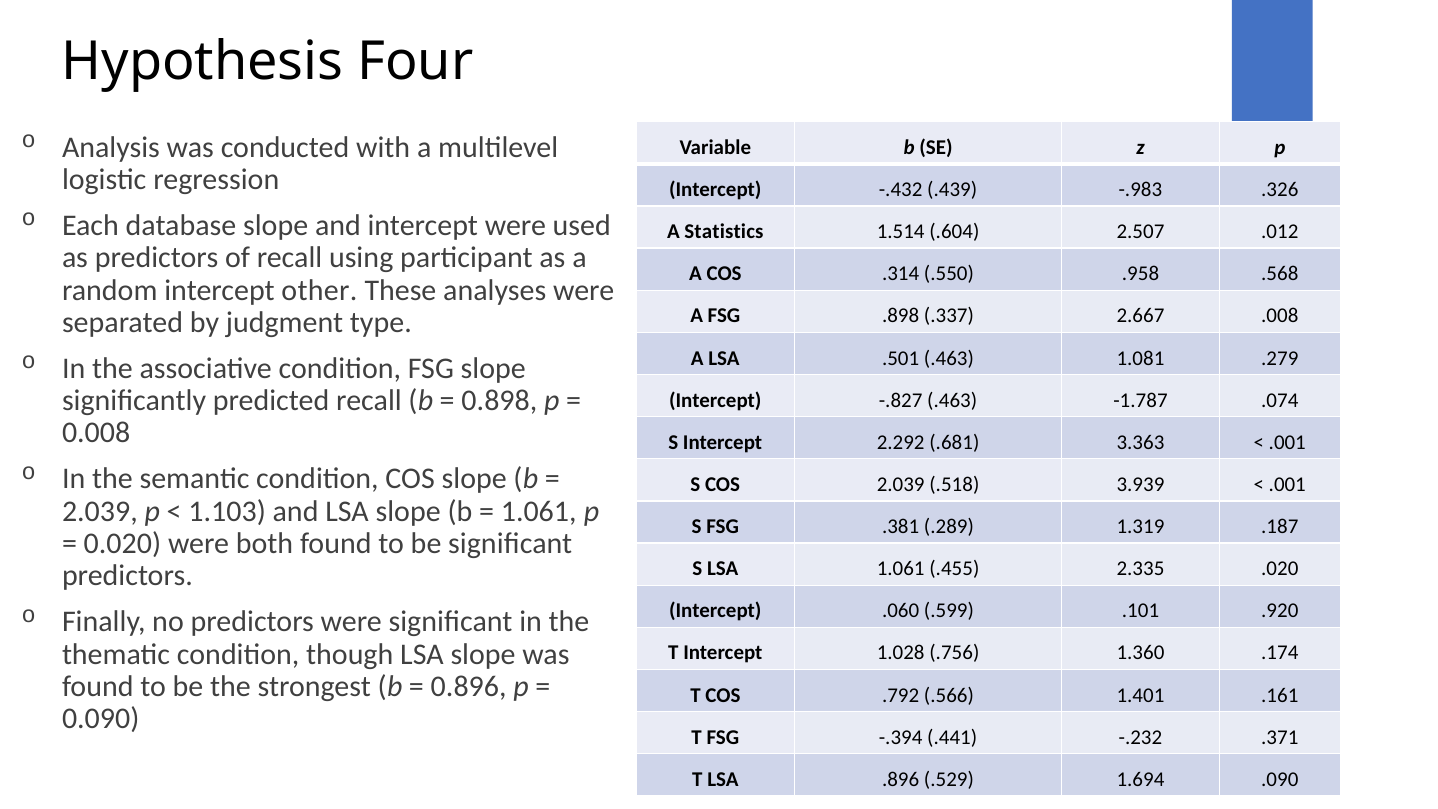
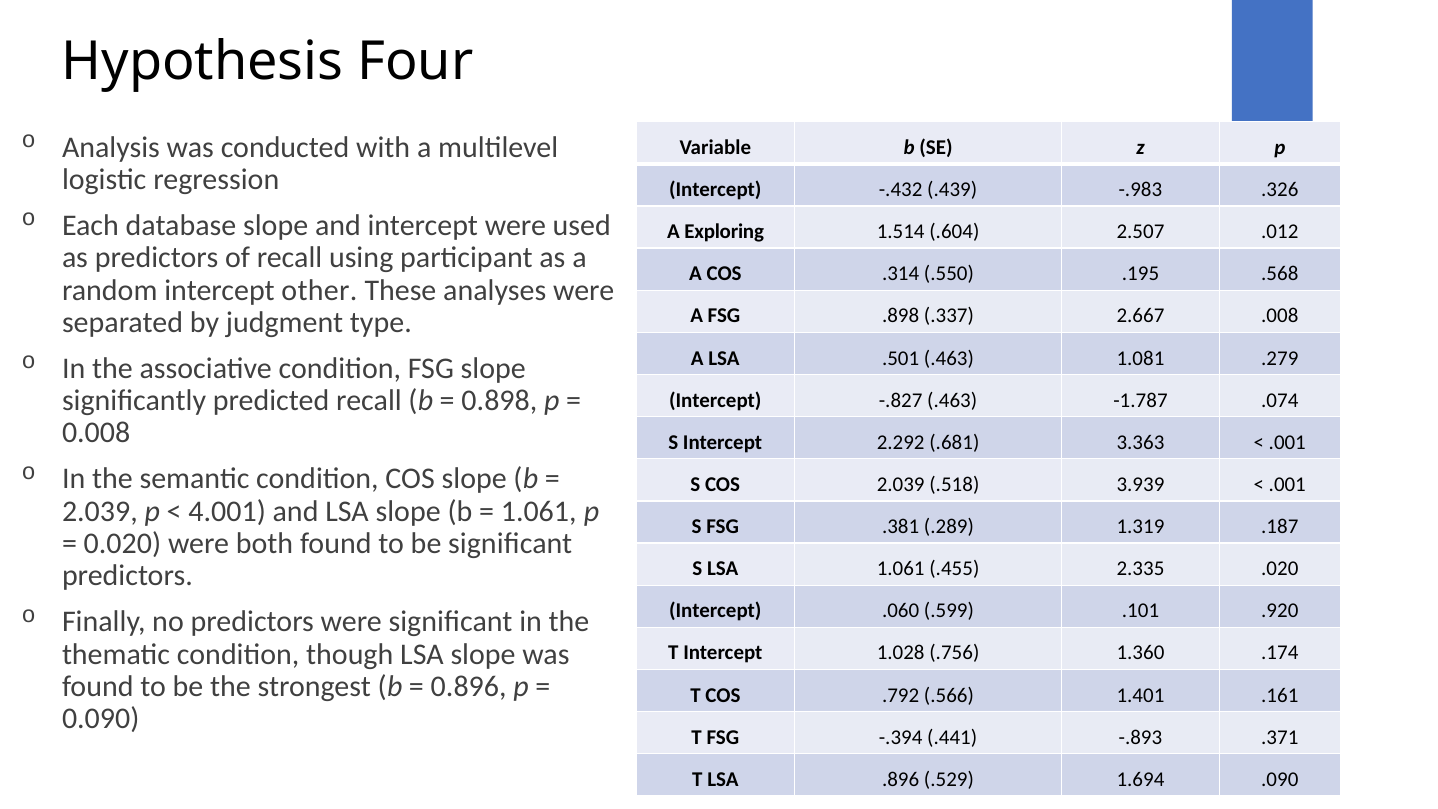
Statistics: Statistics -> Exploring (724, 232)
.958: .958 -> .195 (1141, 274)
1.103: 1.103 -> 4.001 (227, 511)
-.232: -.232 -> -.893 (1140, 737)
